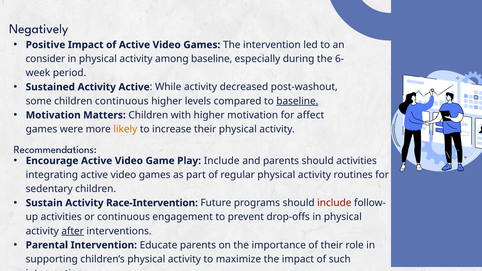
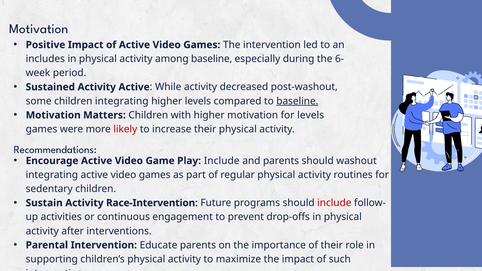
Negatively: Negatively -> Motivation (39, 29)
consider: consider -> includes (45, 59)
children continuous: continuous -> integrating (122, 101)
for affect: affect -> levels (311, 115)
likely colour: orange -> red (125, 129)
should activities: activities -> washout (357, 161)
after underline: present -> none (73, 231)
